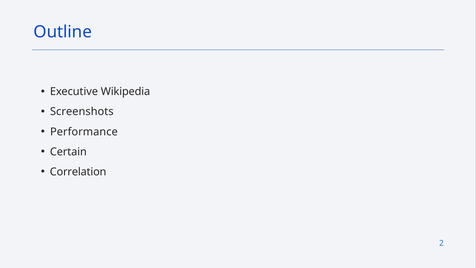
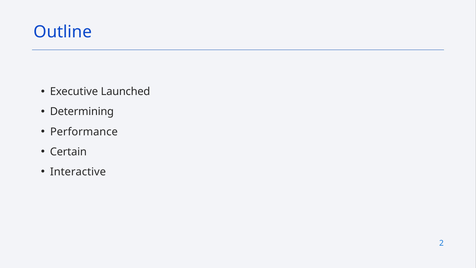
Wikipedia: Wikipedia -> Launched (125, 92)
Screenshots: Screenshots -> Determining (82, 112)
Correlation: Correlation -> Interactive (78, 172)
